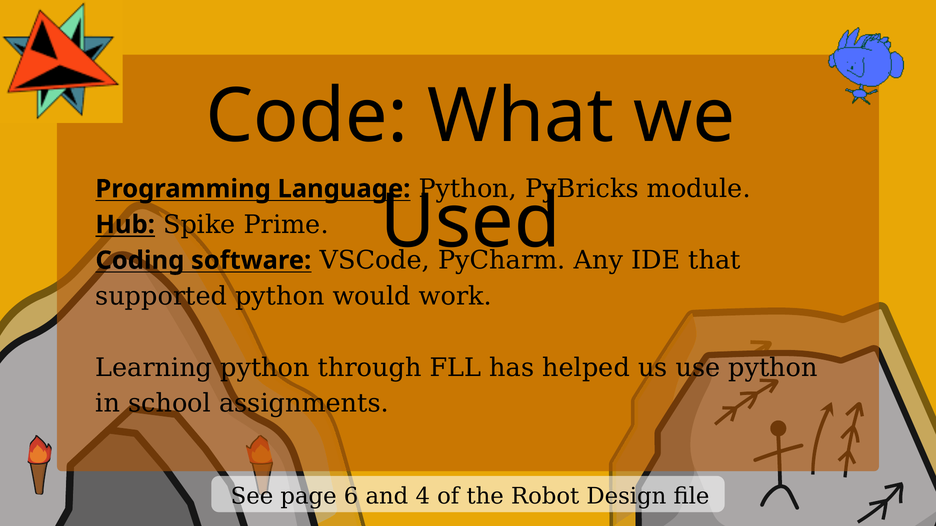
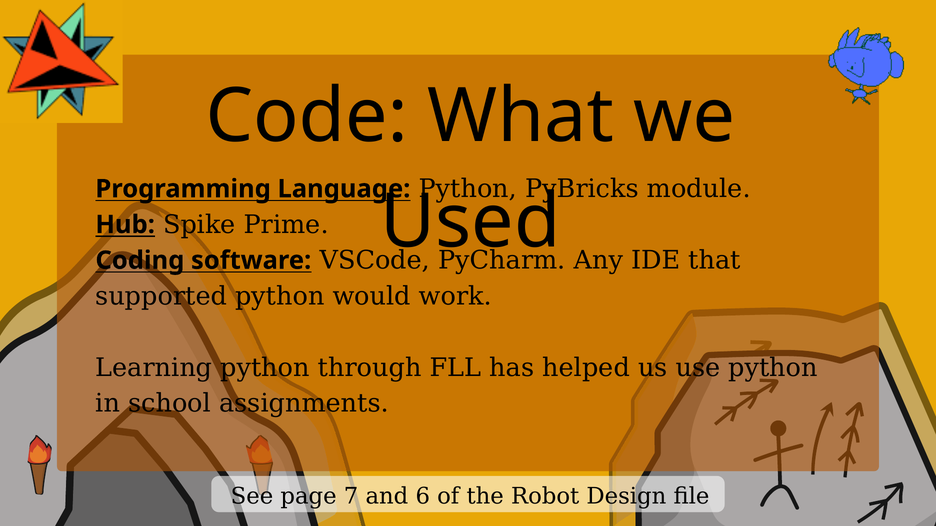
6: 6 -> 7 (351, 497)
4: 4 -> 6 (423, 497)
